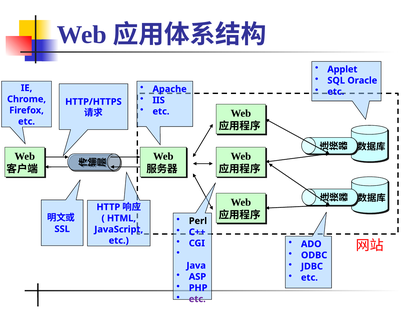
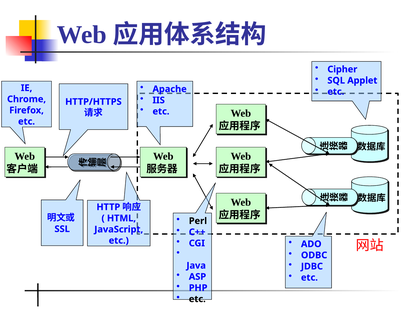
Applet: Applet -> Cipher (342, 69)
Oracle: Oracle -> Applet (362, 81)
etc colour: purple -> black (197, 299)
